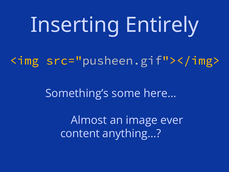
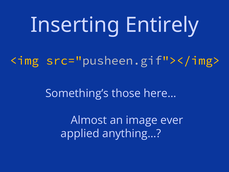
some: some -> those (126, 93)
content: content -> applied (80, 133)
